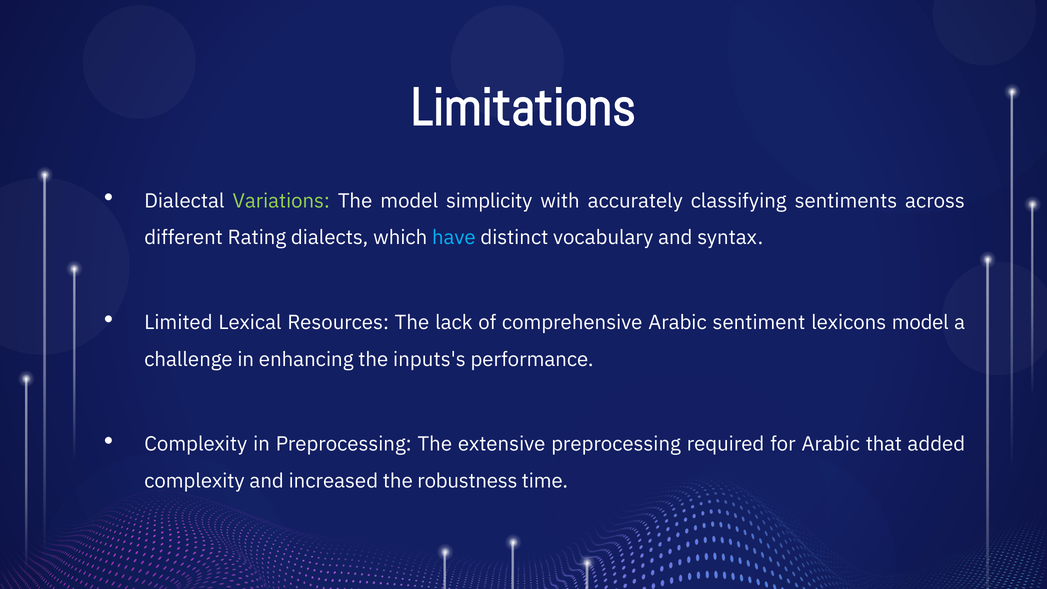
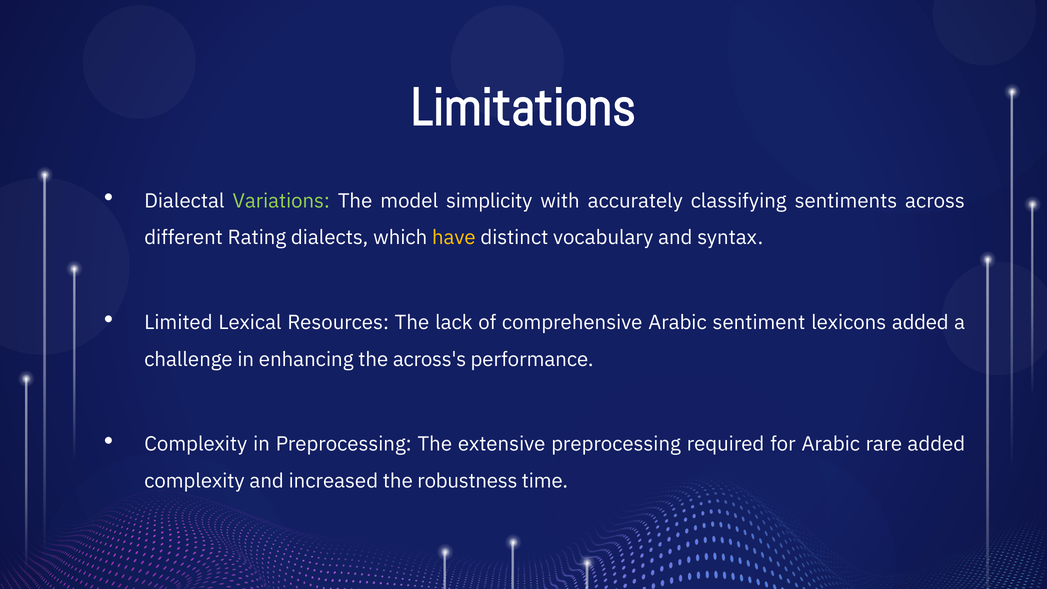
have colour: light blue -> yellow (454, 238)
lexicons model: model -> added (920, 323)
inputs's: inputs's -> across's (430, 359)
that: that -> rare (884, 444)
